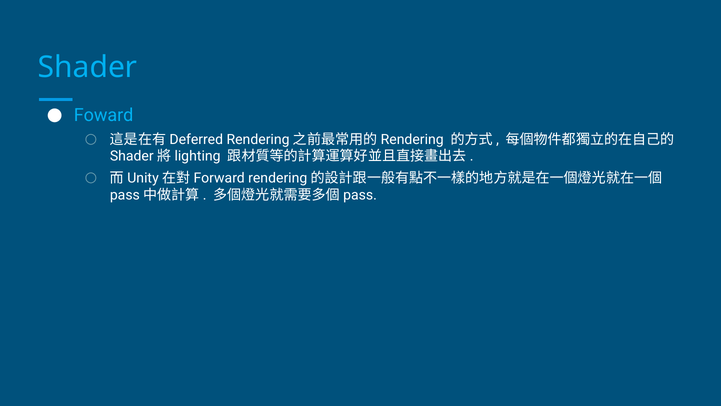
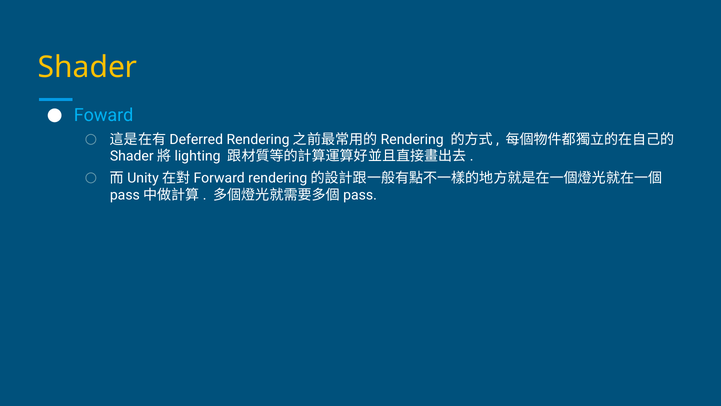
Shader colour: light blue -> yellow (88, 67)
